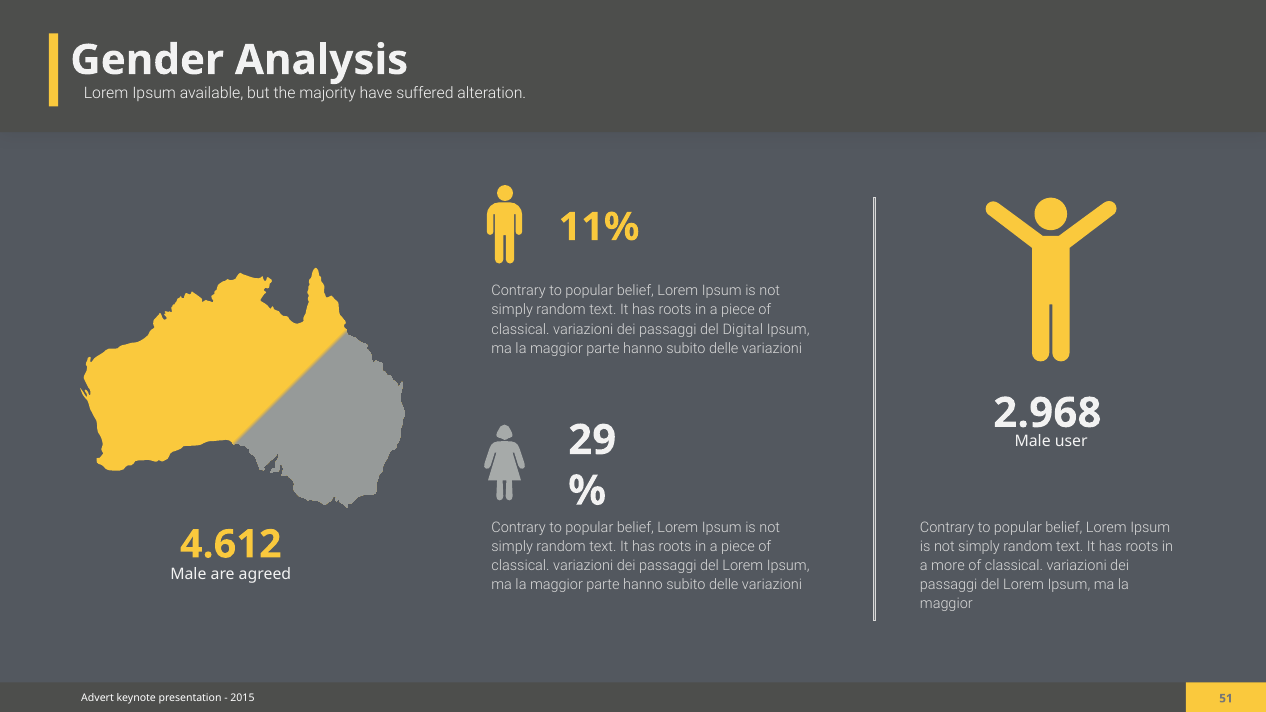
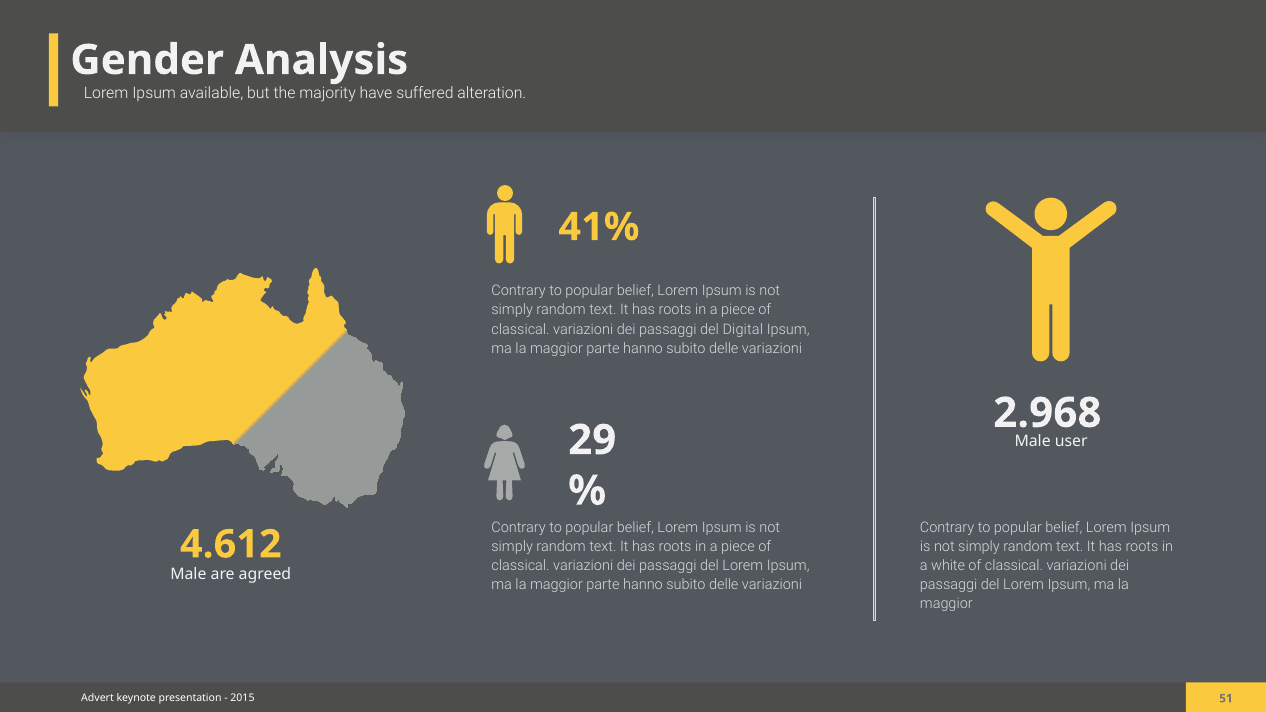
11%: 11% -> 41% (599, 227)
more: more -> white (948, 566)
